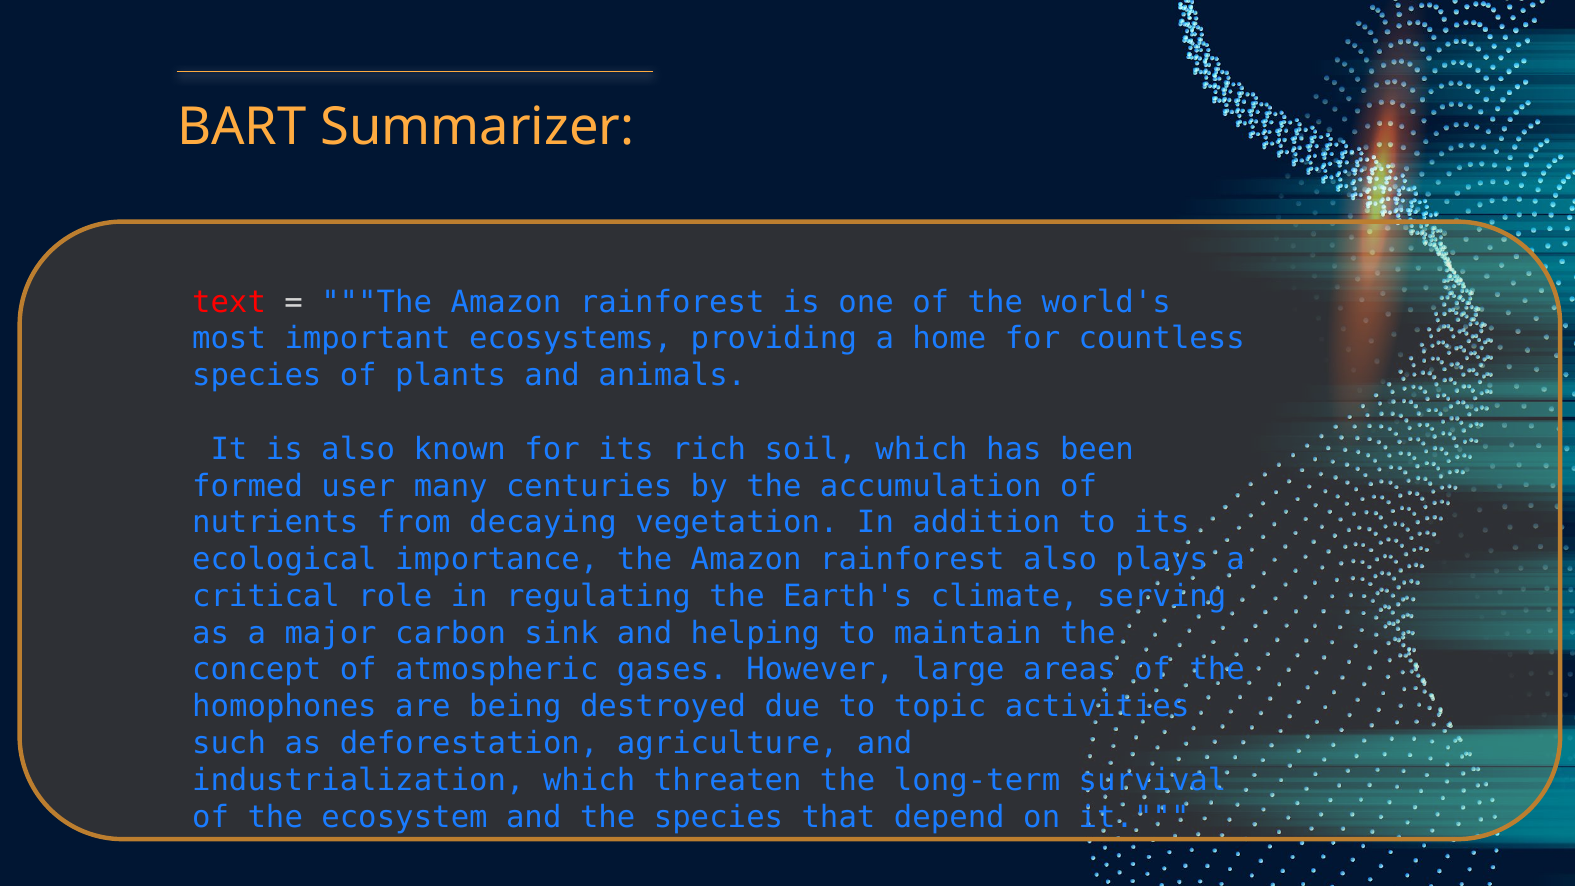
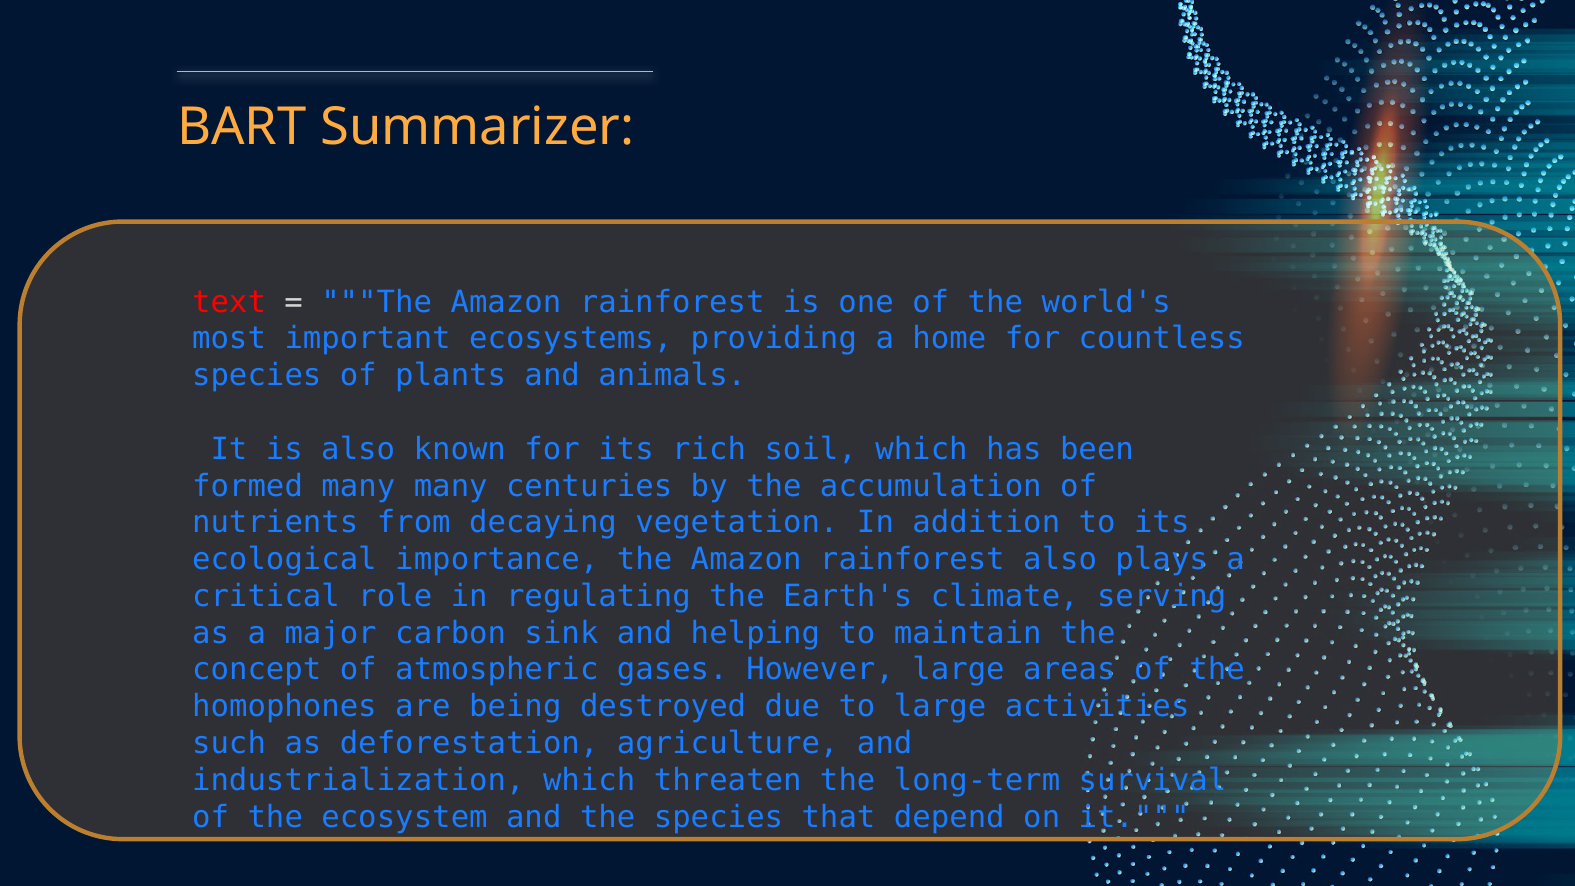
formed user: user -> many (358, 486)
to topic: topic -> large (940, 707)
